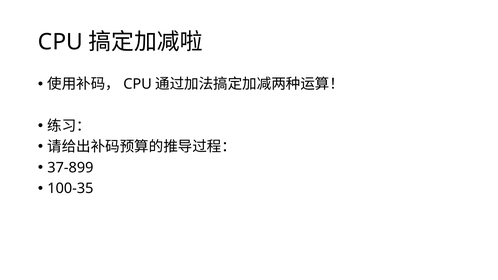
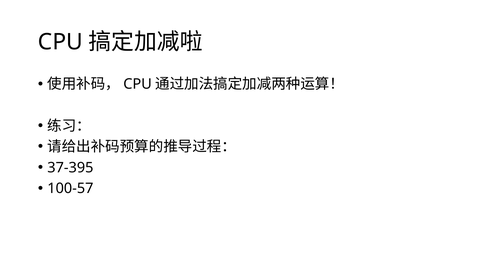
37-899: 37-899 -> 37-395 (70, 168)
100-35: 100-35 -> 100-57 (70, 189)
